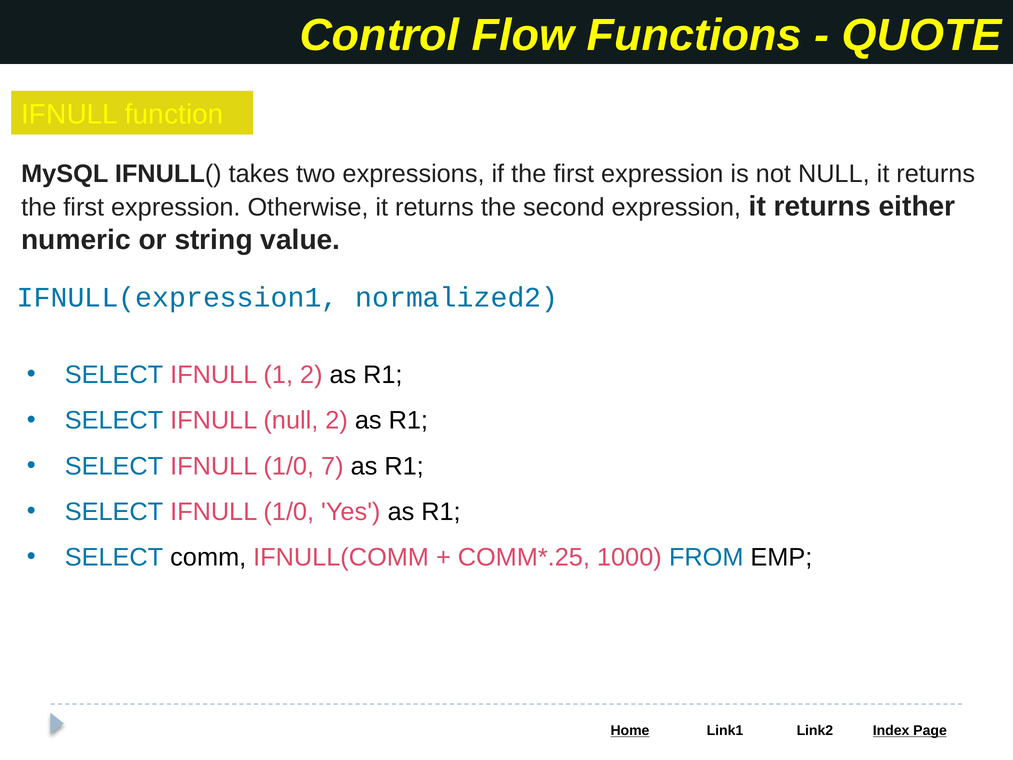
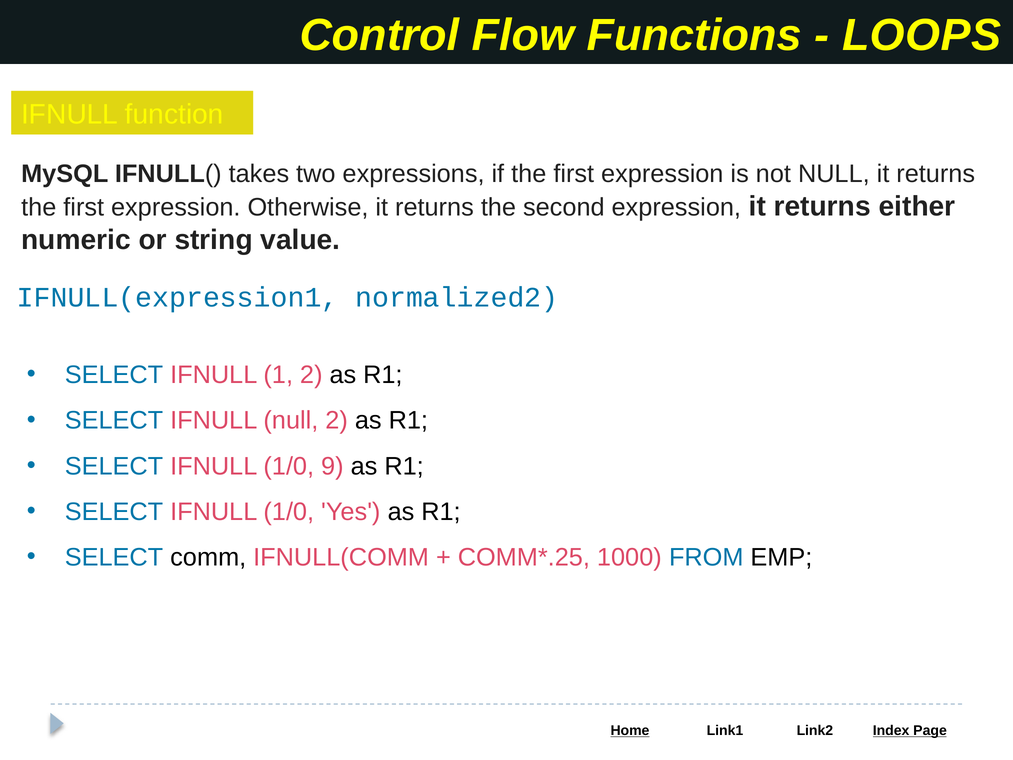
QUOTE: QUOTE -> LOOPS (922, 35)
7: 7 -> 9 (332, 466)
